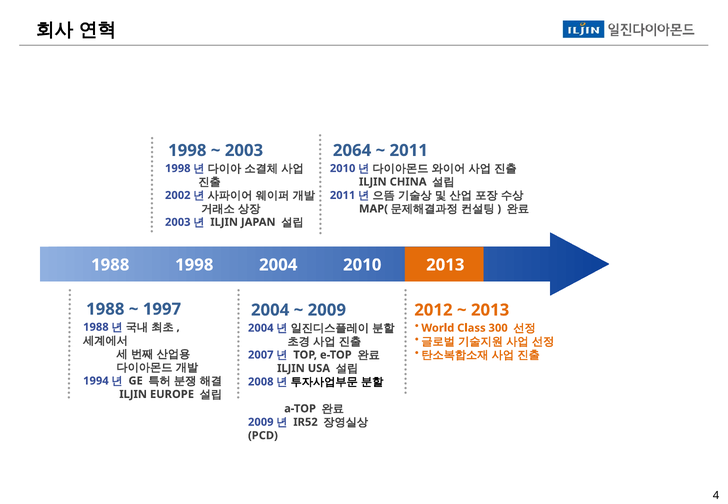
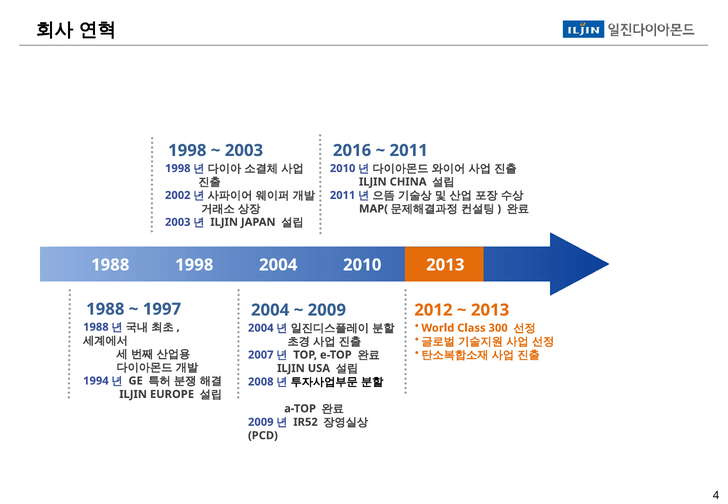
2064: 2064 -> 2016 (352, 150)
